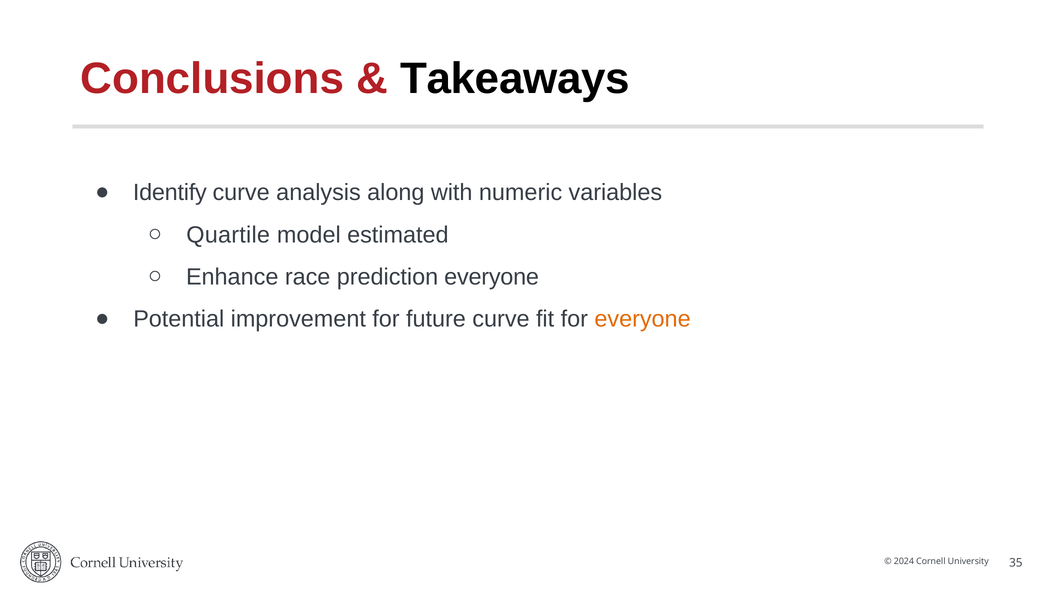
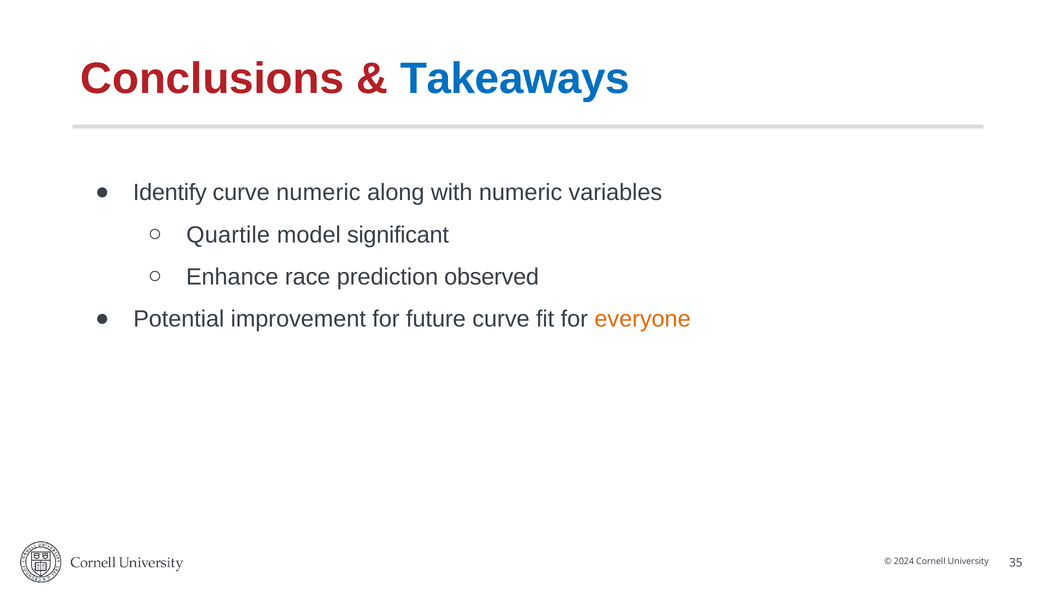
Takeaways colour: black -> blue (515, 79)
curve analysis: analysis -> numeric (318, 193)
estimated: estimated -> significant (398, 235)
prediction everyone: everyone -> observed (492, 277)
